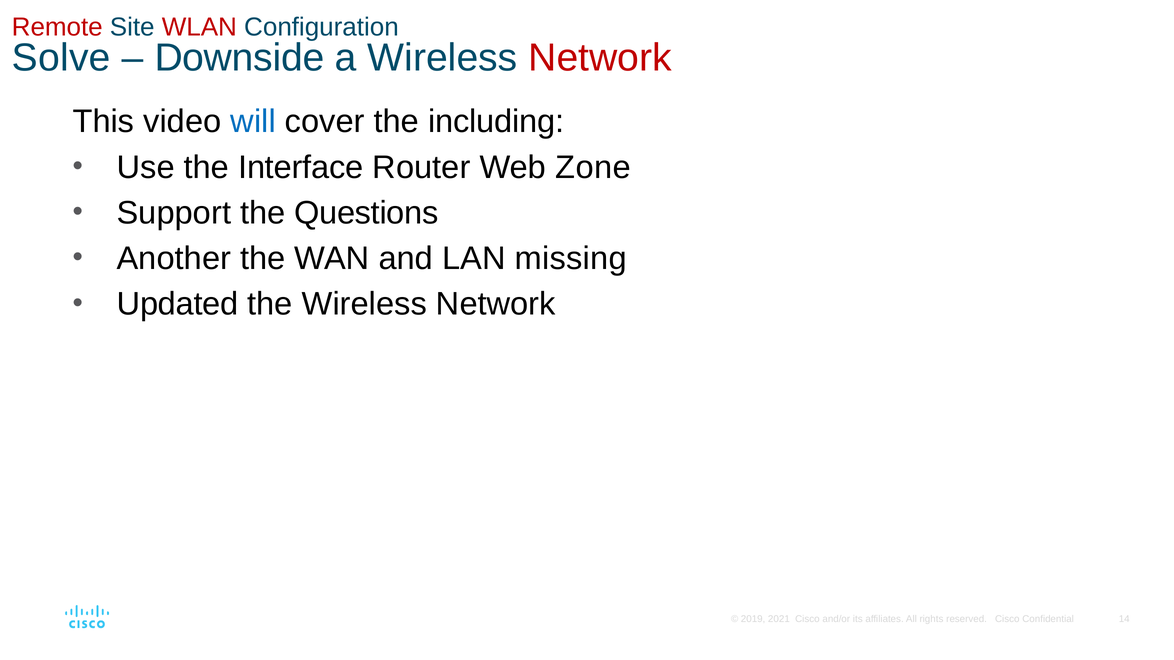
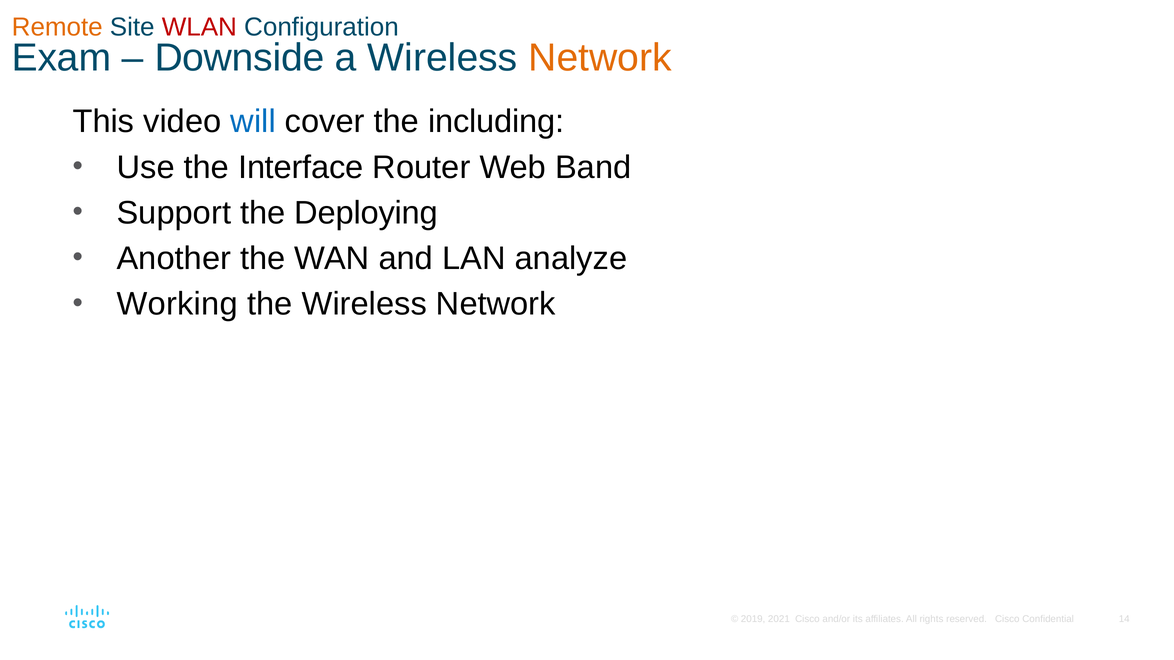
Remote colour: red -> orange (57, 27)
Solve: Solve -> Exam (61, 58)
Network colour: red -> orange (600, 58)
Zone: Zone -> Band (593, 167)
Questions: Questions -> Deploying (366, 213)
missing: missing -> analyze (571, 259)
Updated: Updated -> Working (177, 304)
